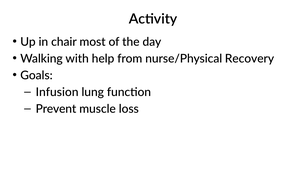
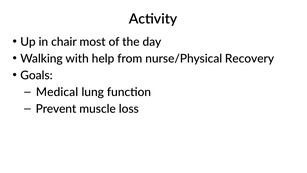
Infusion: Infusion -> Medical (57, 92)
